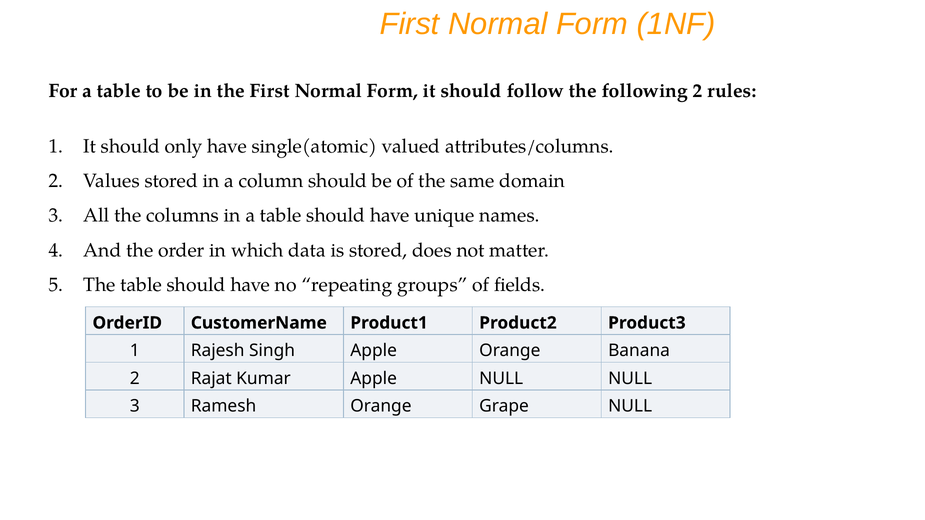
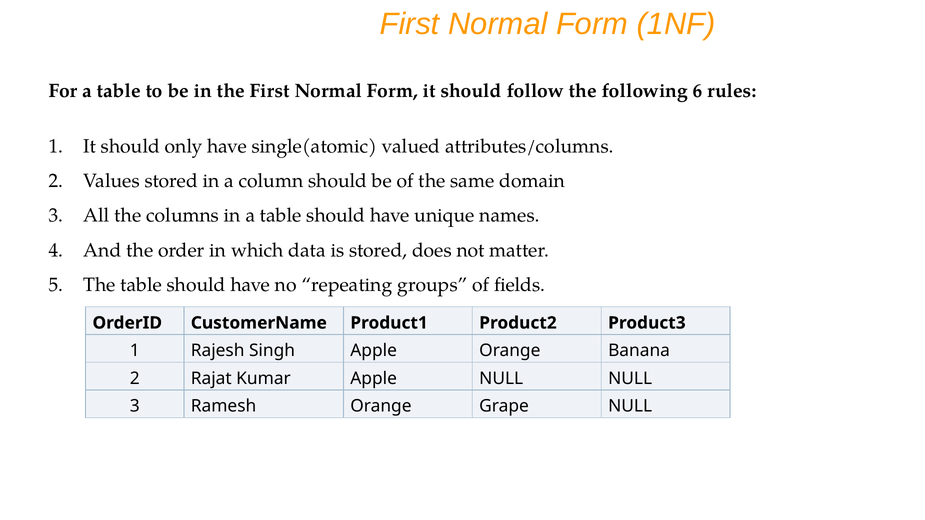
following 2: 2 -> 6 (698, 91)
